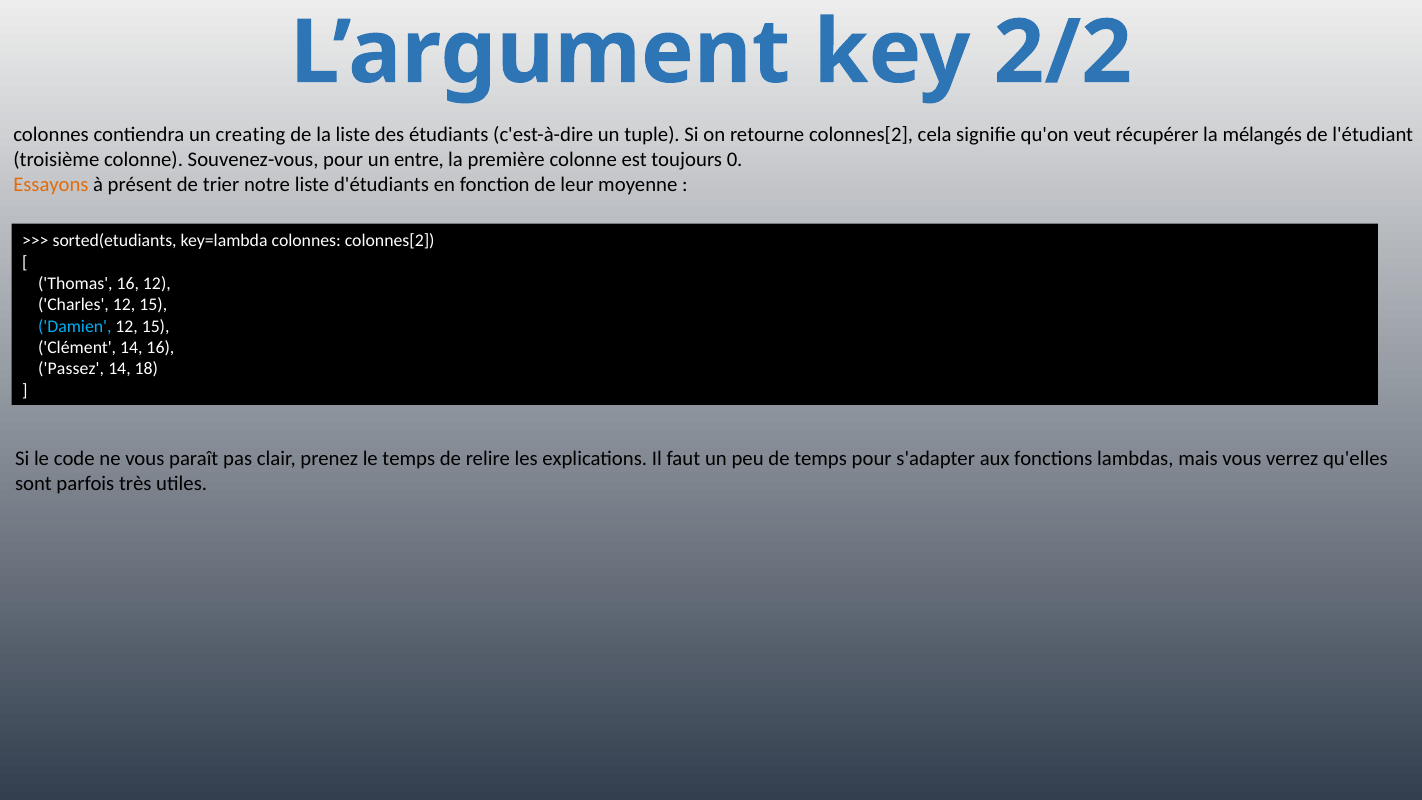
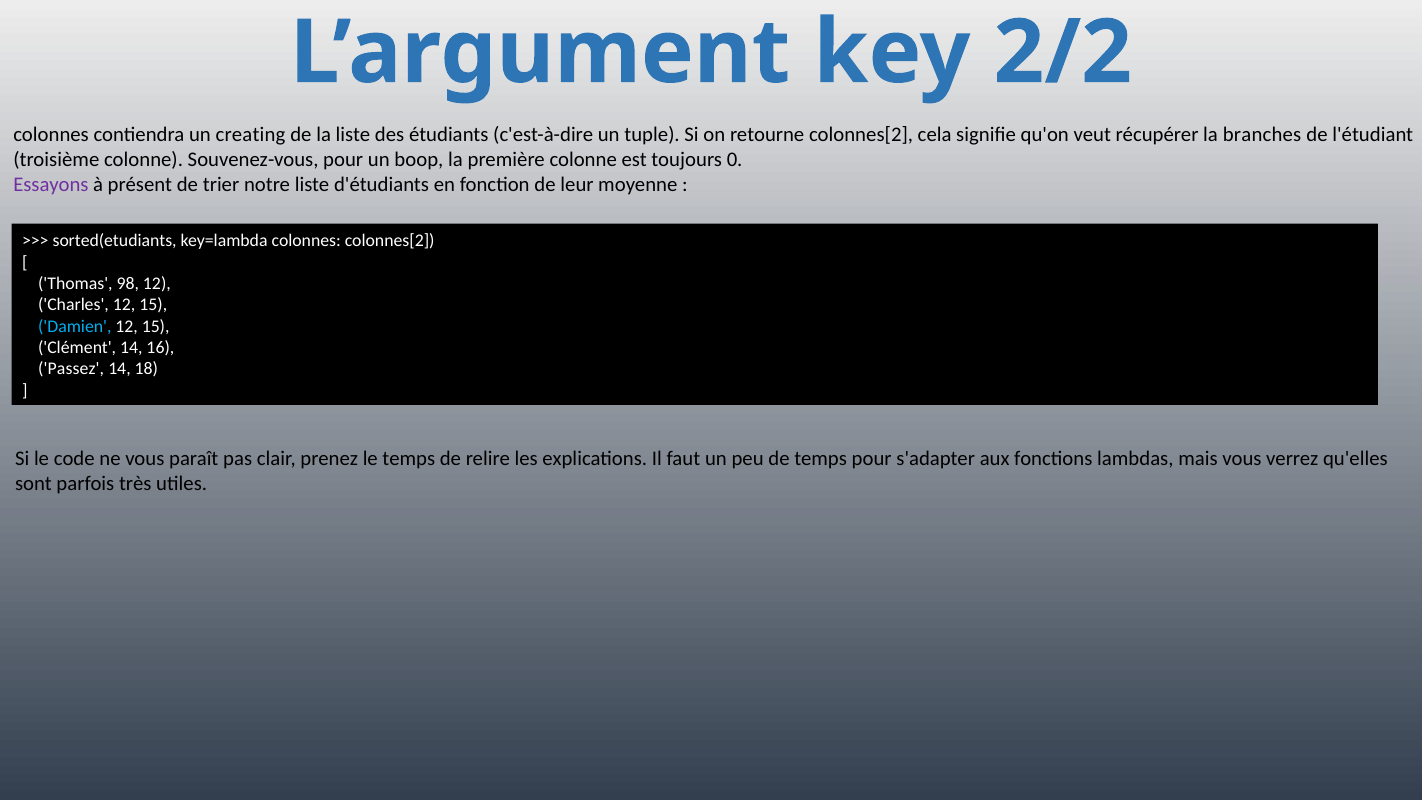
mélangés: mélangés -> branches (1262, 135)
entre: entre -> boop (419, 159)
Essayons colour: orange -> purple (51, 184)
Thomas 16: 16 -> 98 (128, 284)
